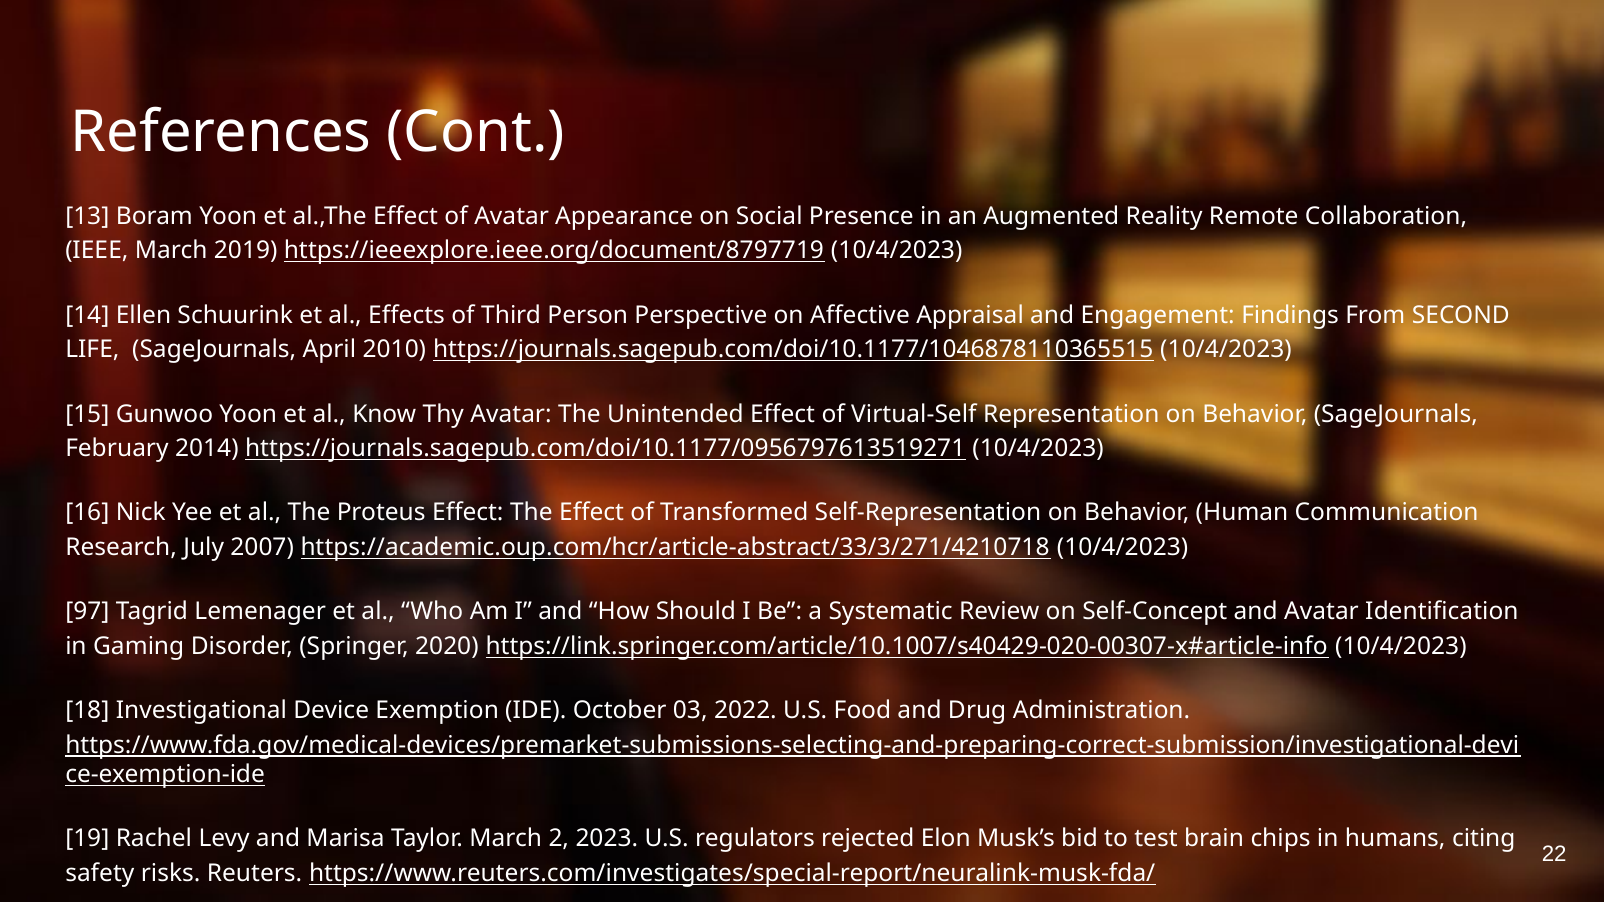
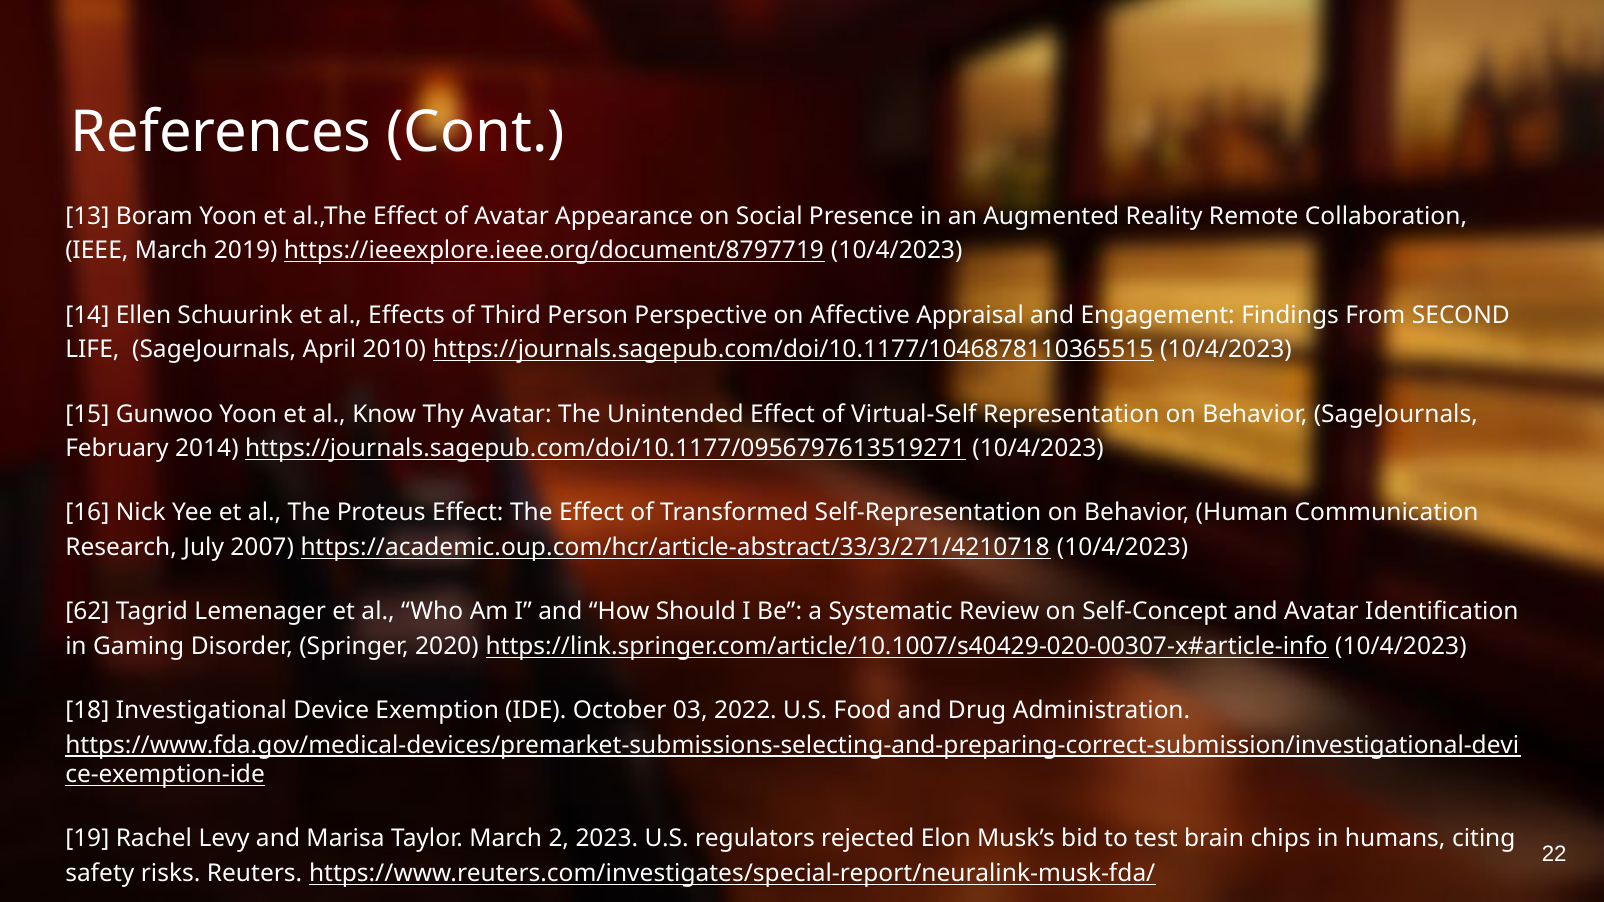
97: 97 -> 62 (87, 612)
